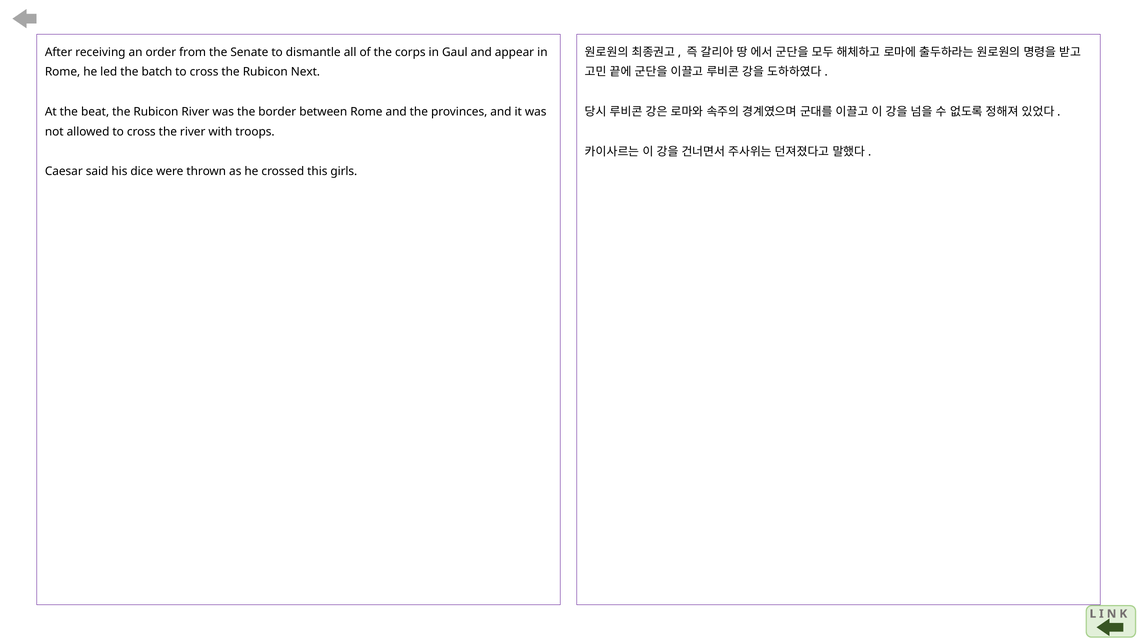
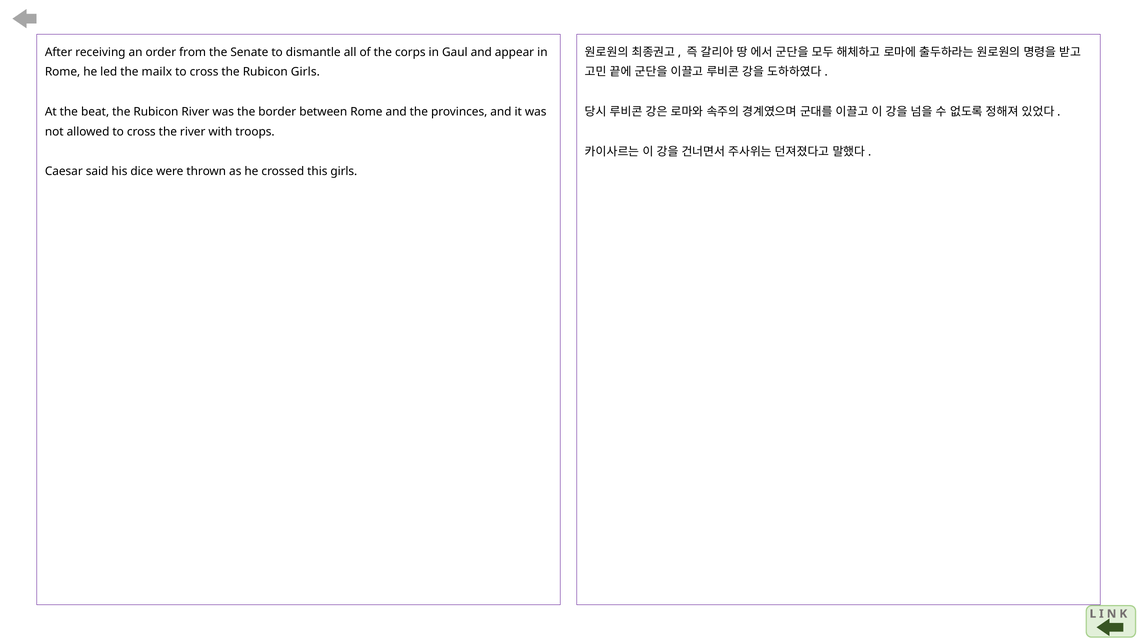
batch: batch -> mailx (157, 72)
Rubicon Next: Next -> Girls (305, 72)
